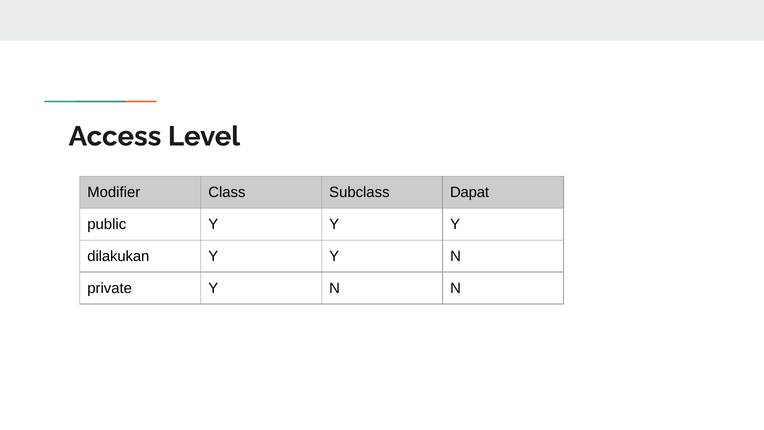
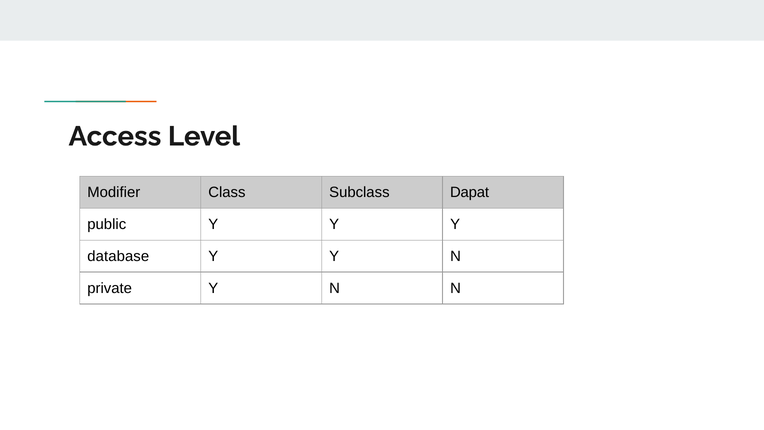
dilakukan: dilakukan -> database (118, 256)
